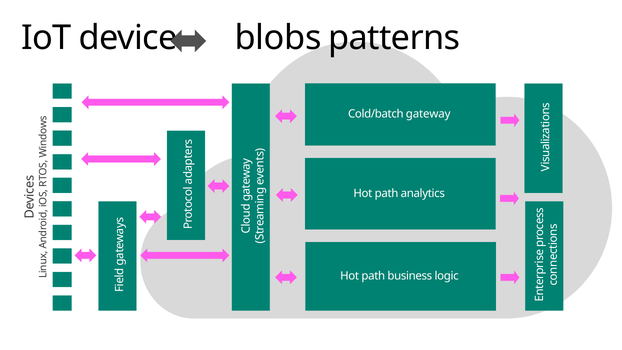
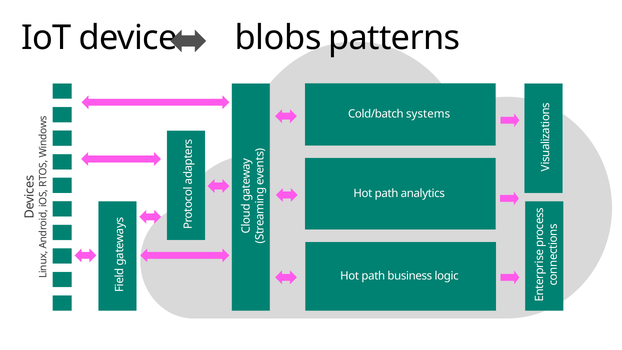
gateway: gateway -> systems (428, 114)
